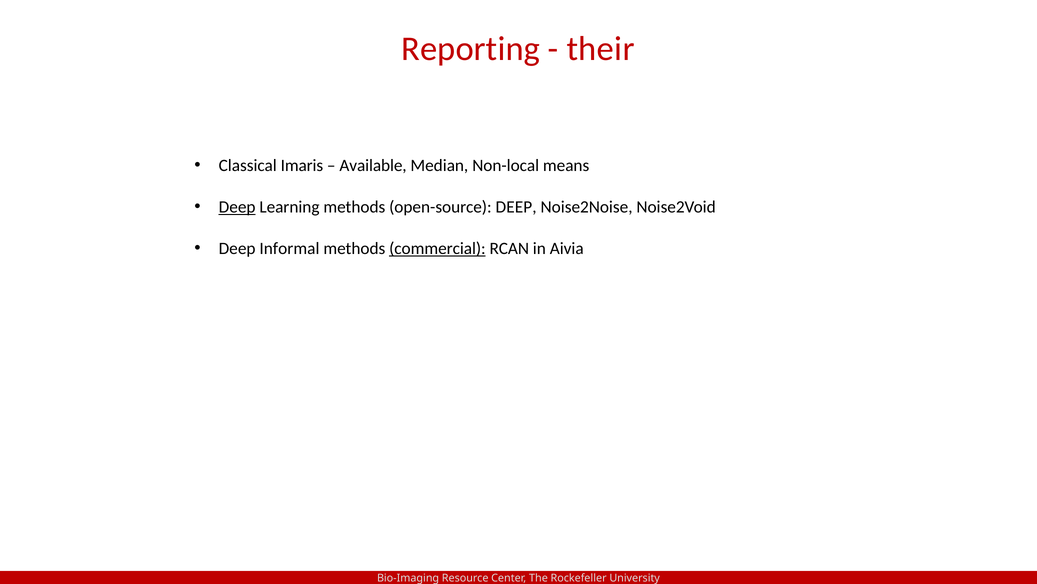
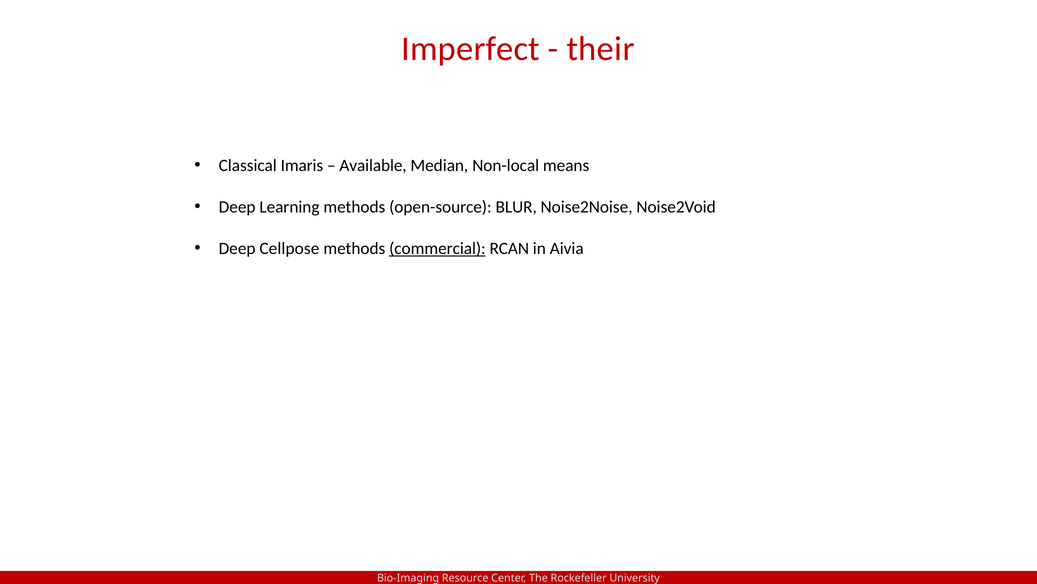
Reporting: Reporting -> Imperfect (471, 49)
Deep underline: present -> none (237, 207)
open-source DEEP: DEEP -> BLUR (516, 207)
Informal: Informal -> Cellpose (289, 248)
